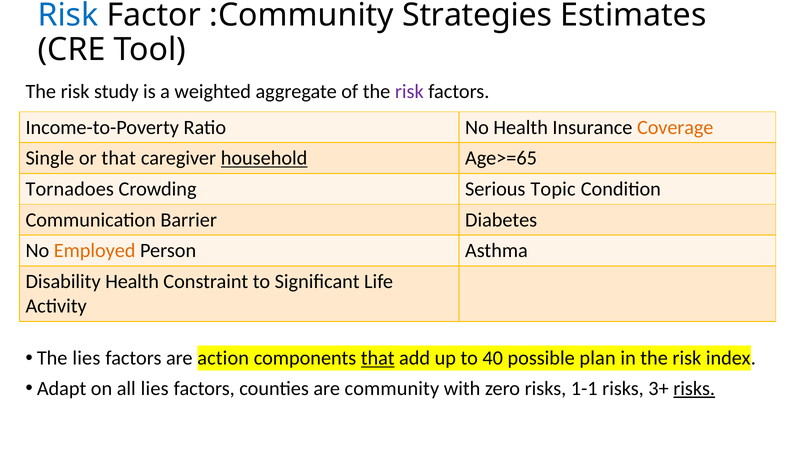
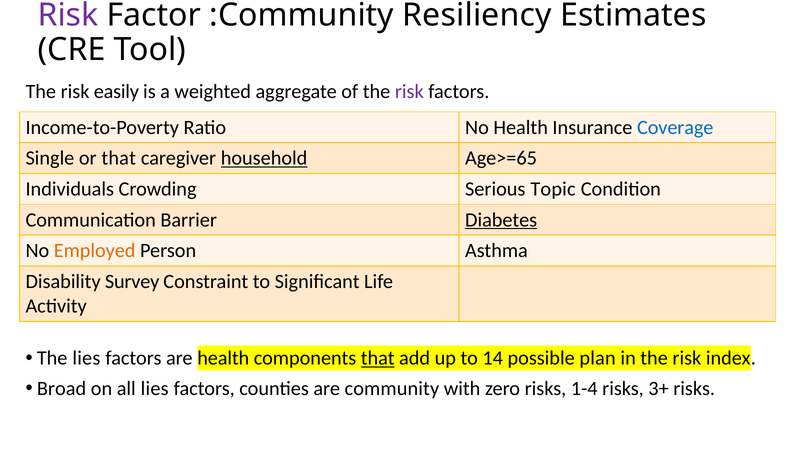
Risk colour: blue -> purple (68, 15)
Strategies: Strategies -> Resiliency (477, 15)
study: study -> easily (116, 92)
Coverage colour: orange -> blue (675, 127)
Tornadoes: Tornadoes -> Individuals (70, 189)
Diabetes underline: none -> present (501, 220)
Disability Health: Health -> Survey (132, 282)
are action: action -> health (223, 358)
40: 40 -> 14 (493, 358)
Adapt: Adapt -> Broad (62, 389)
1-1: 1-1 -> 1-4 (584, 389)
risks underline: present -> none (694, 389)
